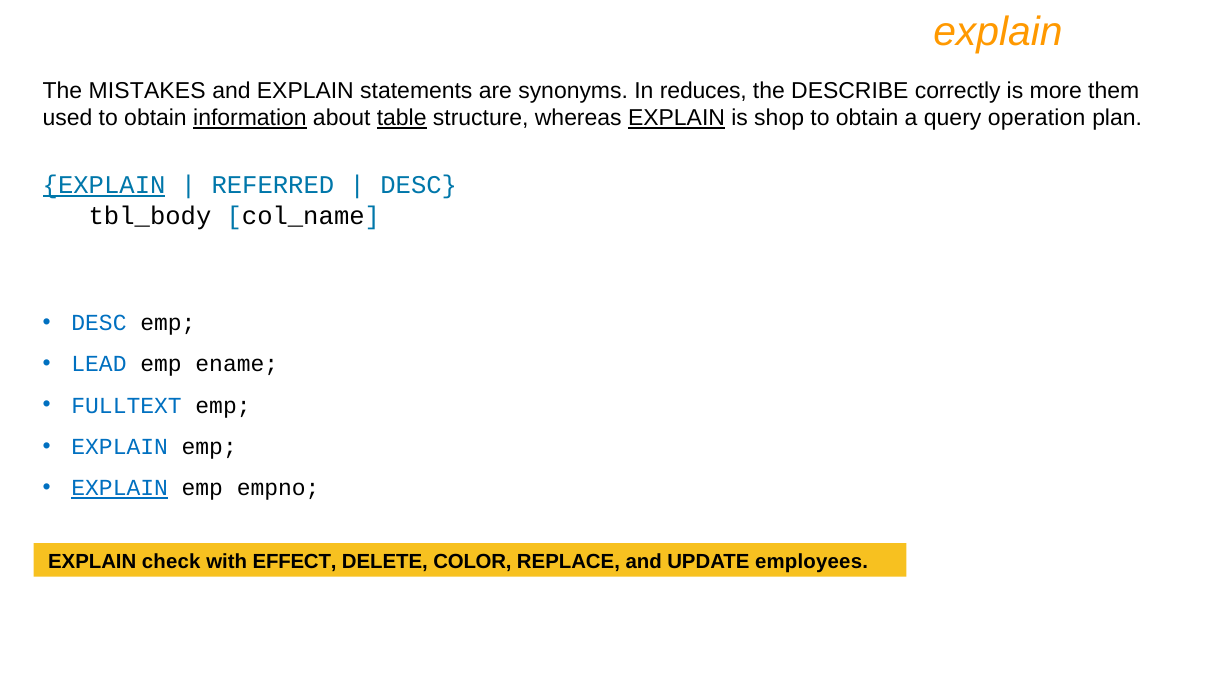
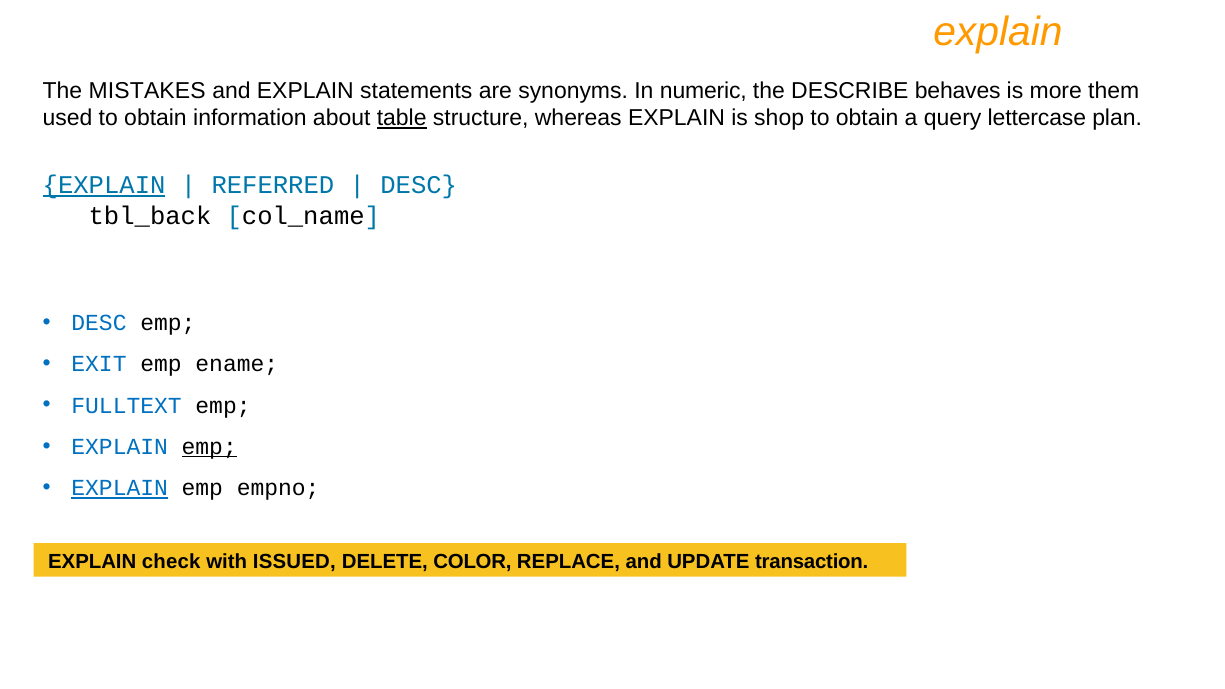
reduces: reduces -> numeric (703, 91)
correctly: correctly -> behaves (958, 91)
information underline: present -> none (250, 118)
EXPLAIN underline: present -> none (676, 118)
operation: operation -> lettercase (1037, 118)
tbl_body: tbl_body -> tbl_back (150, 216)
LEAD: LEAD -> EXIT (99, 364)
emp underline: none -> present (209, 447)
EFFECT: EFFECT -> ISSUED (294, 561)
employees: employees -> transaction (812, 561)
